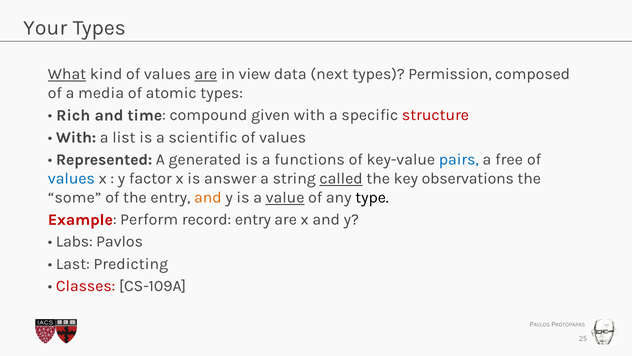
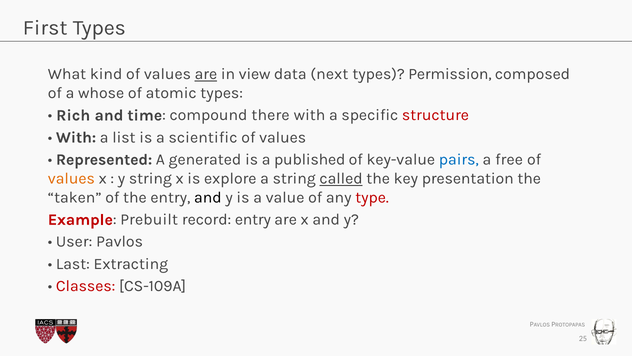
Your: Your -> First (45, 28)
What underline: present -> none (67, 74)
media: media -> whose (101, 93)
given: given -> there (270, 115)
functions: functions -> published (310, 159)
values colour: blue -> orange (71, 178)
y factor: factor -> string (150, 178)
answer: answer -> explore (230, 178)
observations: observations -> presentation (468, 178)
some: some -> taken (75, 197)
and colour: orange -> black (208, 197)
value underline: present -> none (285, 197)
type colour: black -> red (372, 197)
Perform: Perform -> Prebuilt (149, 219)
Labs: Labs -> User (74, 241)
Predicting: Predicting -> Extracting (131, 264)
